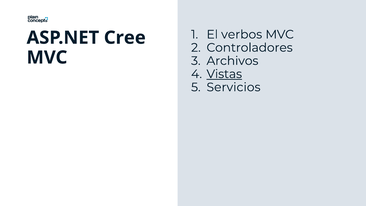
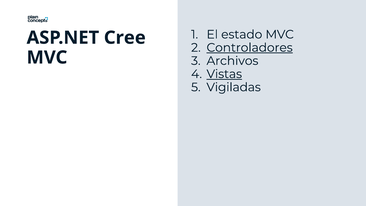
verbos: verbos -> estado (242, 34)
Controladores underline: none -> present (250, 48)
Servicios: Servicios -> Vigiladas (234, 87)
